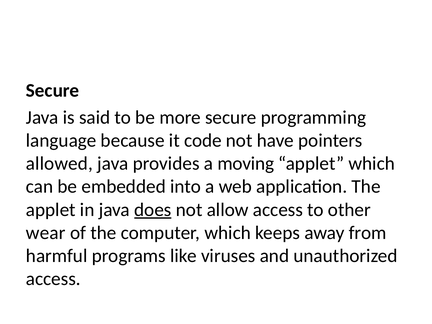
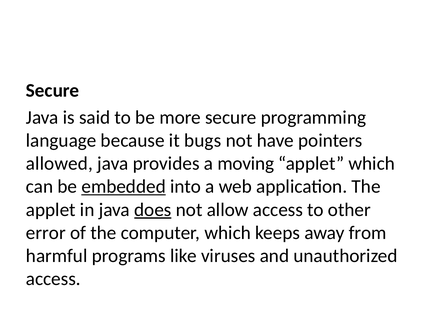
code: code -> bugs (203, 141)
embedded underline: none -> present (124, 187)
wear: wear -> error (46, 233)
